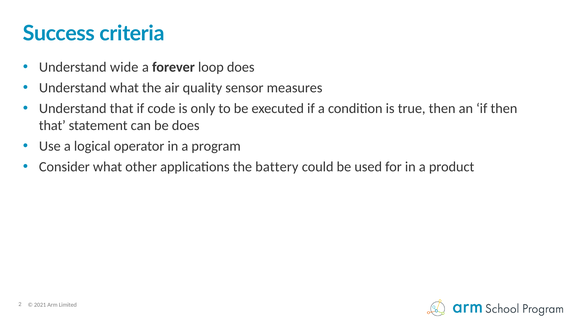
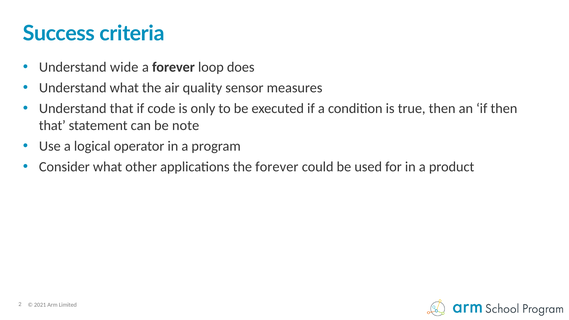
be does: does -> note (186, 126)
the battery: battery -> forever (277, 167)
